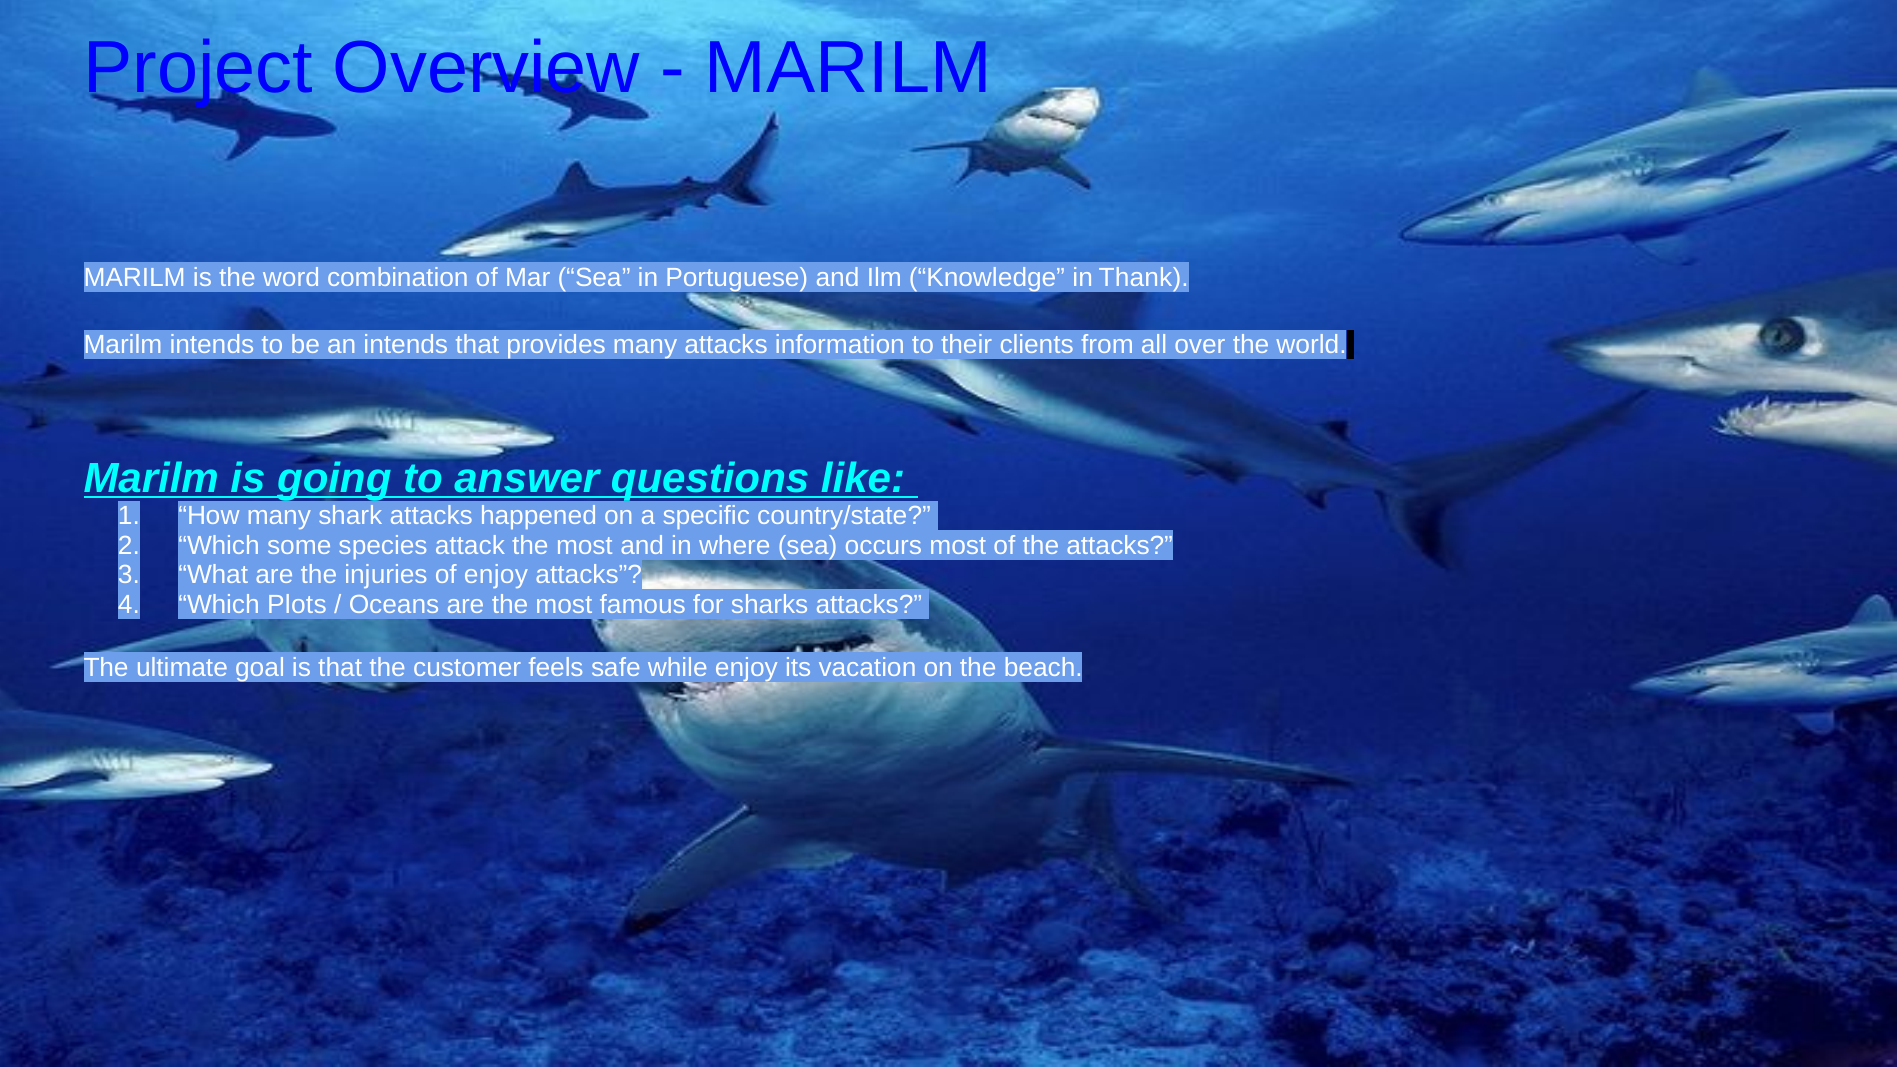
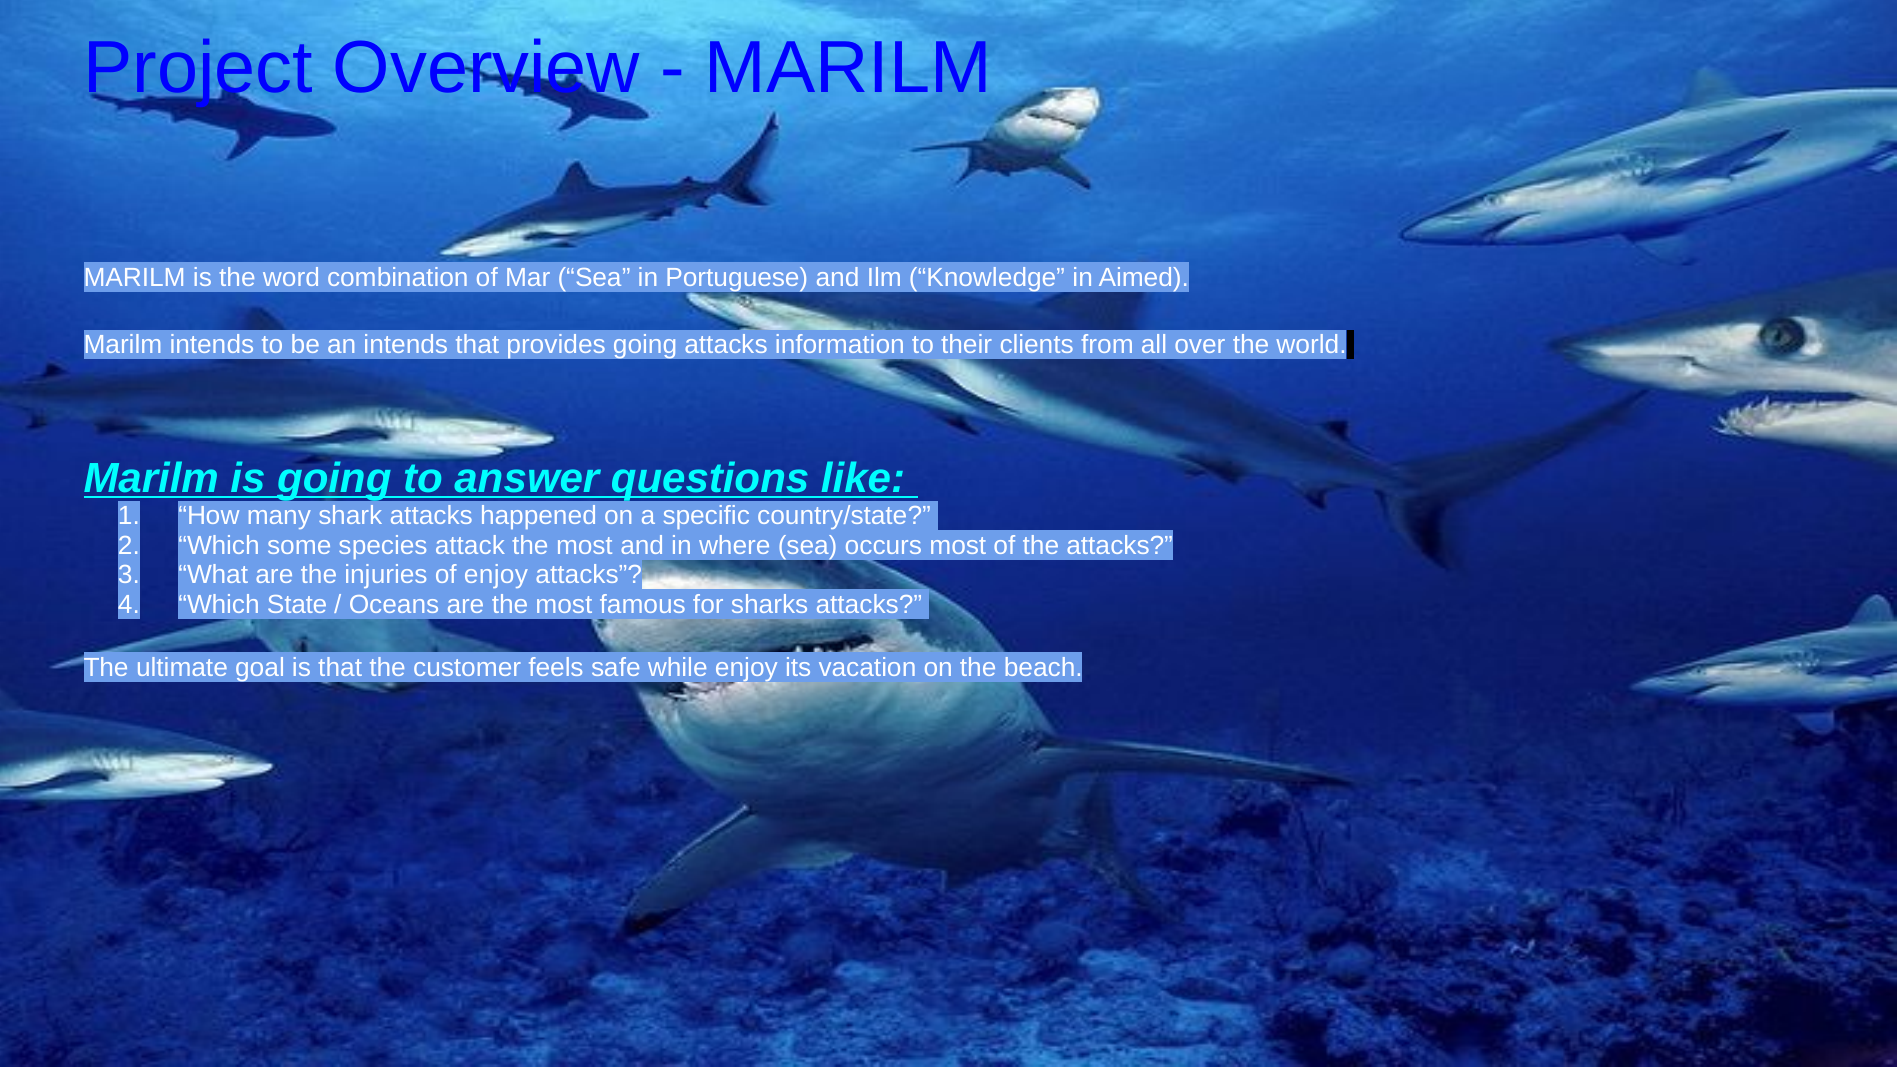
Thank: Thank -> Aimed (1144, 277)
provides many: many -> going (645, 345)
Plots: Plots -> State (297, 604)
